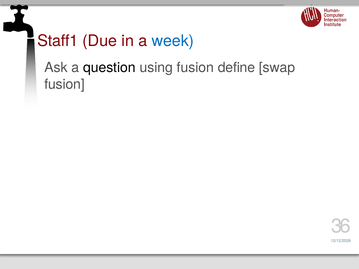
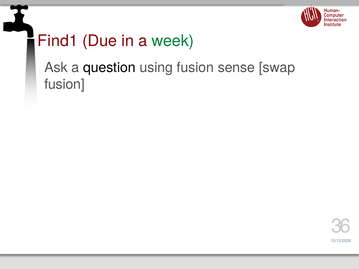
Staff1: Staff1 -> Find1 (58, 41)
week colour: blue -> green (173, 41)
define: define -> sense (236, 68)
